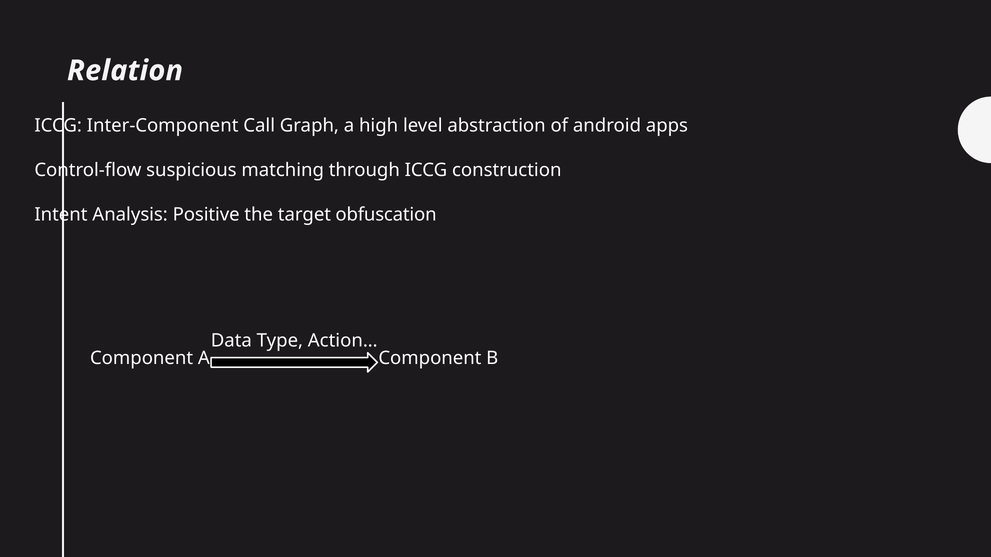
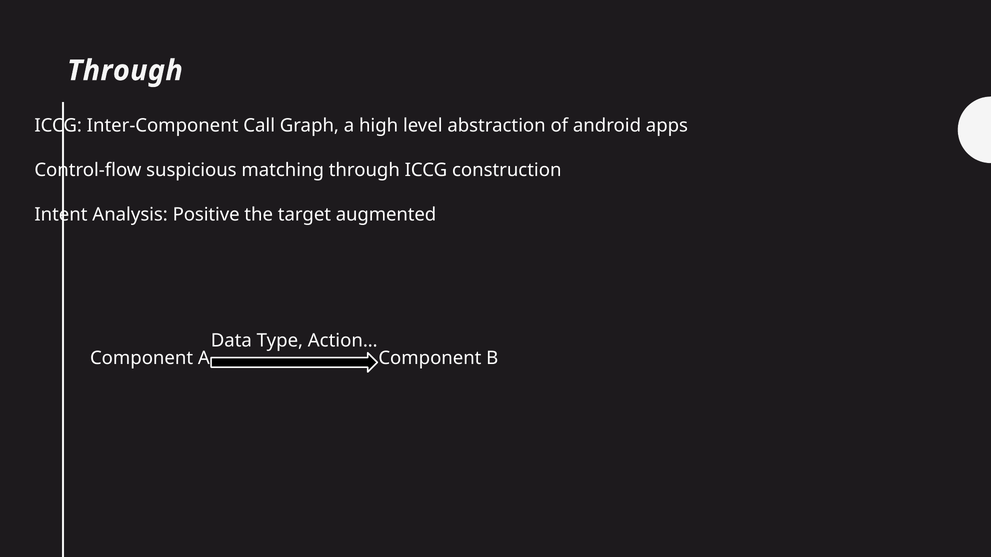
Relation: Relation -> Through (125, 71)
obfuscation: obfuscation -> augmented (386, 215)
